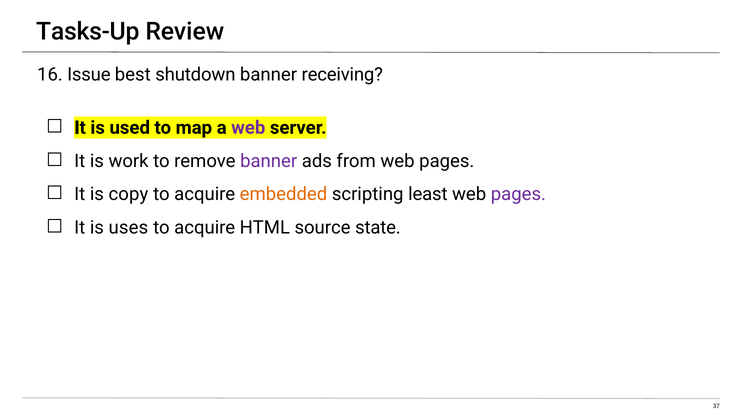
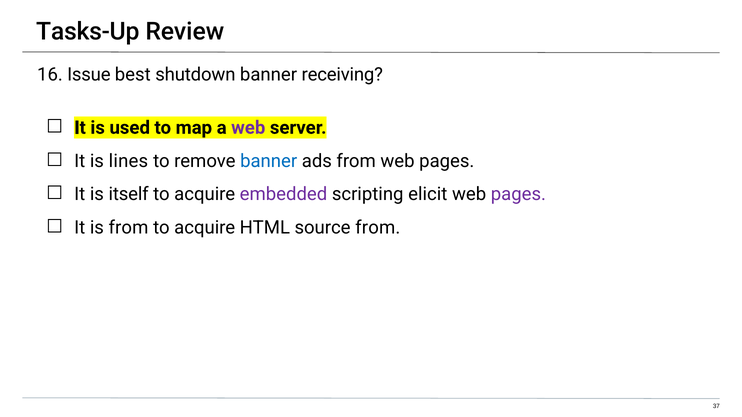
work: work -> lines (128, 161)
banner colour: purple -> blue (269, 161)
copy: copy -> itself (129, 195)
embedded colour: orange -> purple (283, 195)
least: least -> elicit (428, 195)
is uses: uses -> from (128, 228)
source state: state -> from (378, 228)
